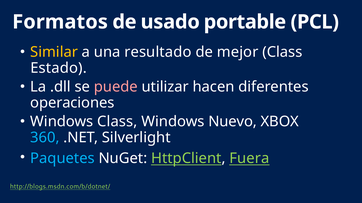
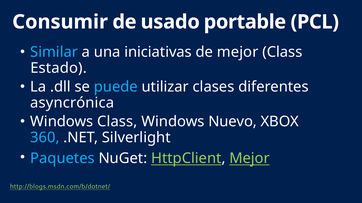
Formatos: Formatos -> Consumir (60, 22)
Similar colour: yellow -> light blue (54, 52)
resultado: resultado -> iniciativas (158, 52)
puede colour: pink -> light blue (116, 87)
hacen: hacen -> clases (214, 87)
operaciones: operaciones -> asyncrónica (72, 103)
HttpClient Fuera: Fuera -> Mejor (249, 159)
